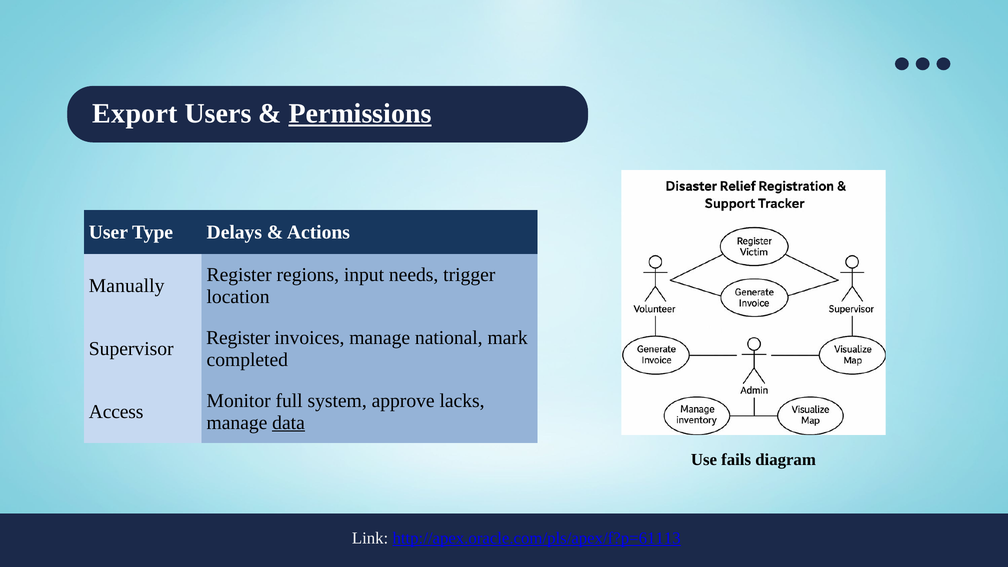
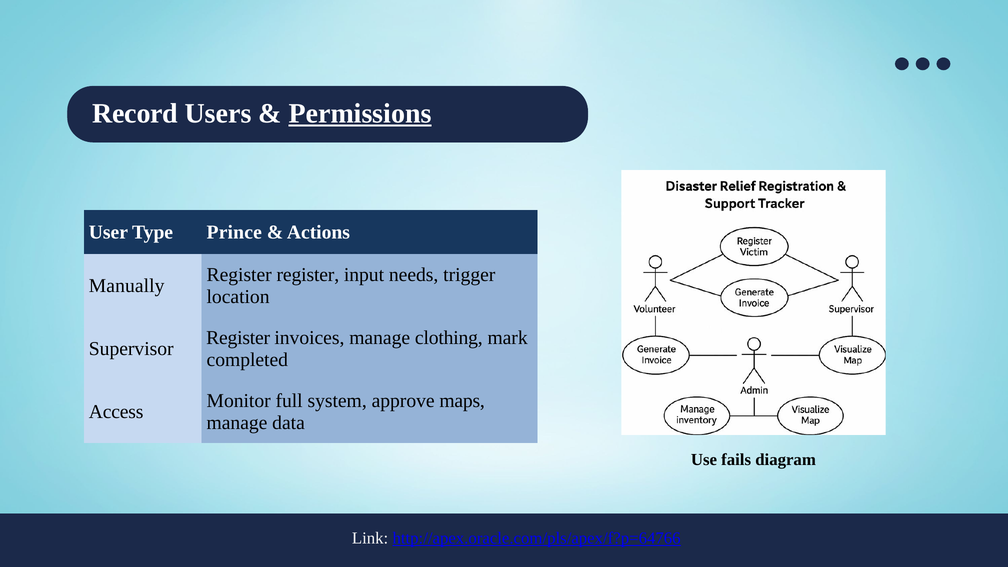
Export: Export -> Record (135, 113)
Delays: Delays -> Prince (234, 232)
Register regions: regions -> register (308, 275)
national: national -> clothing (449, 338)
lacks: lacks -> maps (462, 401)
data underline: present -> none (289, 423)
http://apex.oracle.com/pls/apex/f?p=61113: http://apex.oracle.com/pls/apex/f?p=61113 -> http://apex.oracle.com/pls/apex/f?p=64766 (537, 538)
